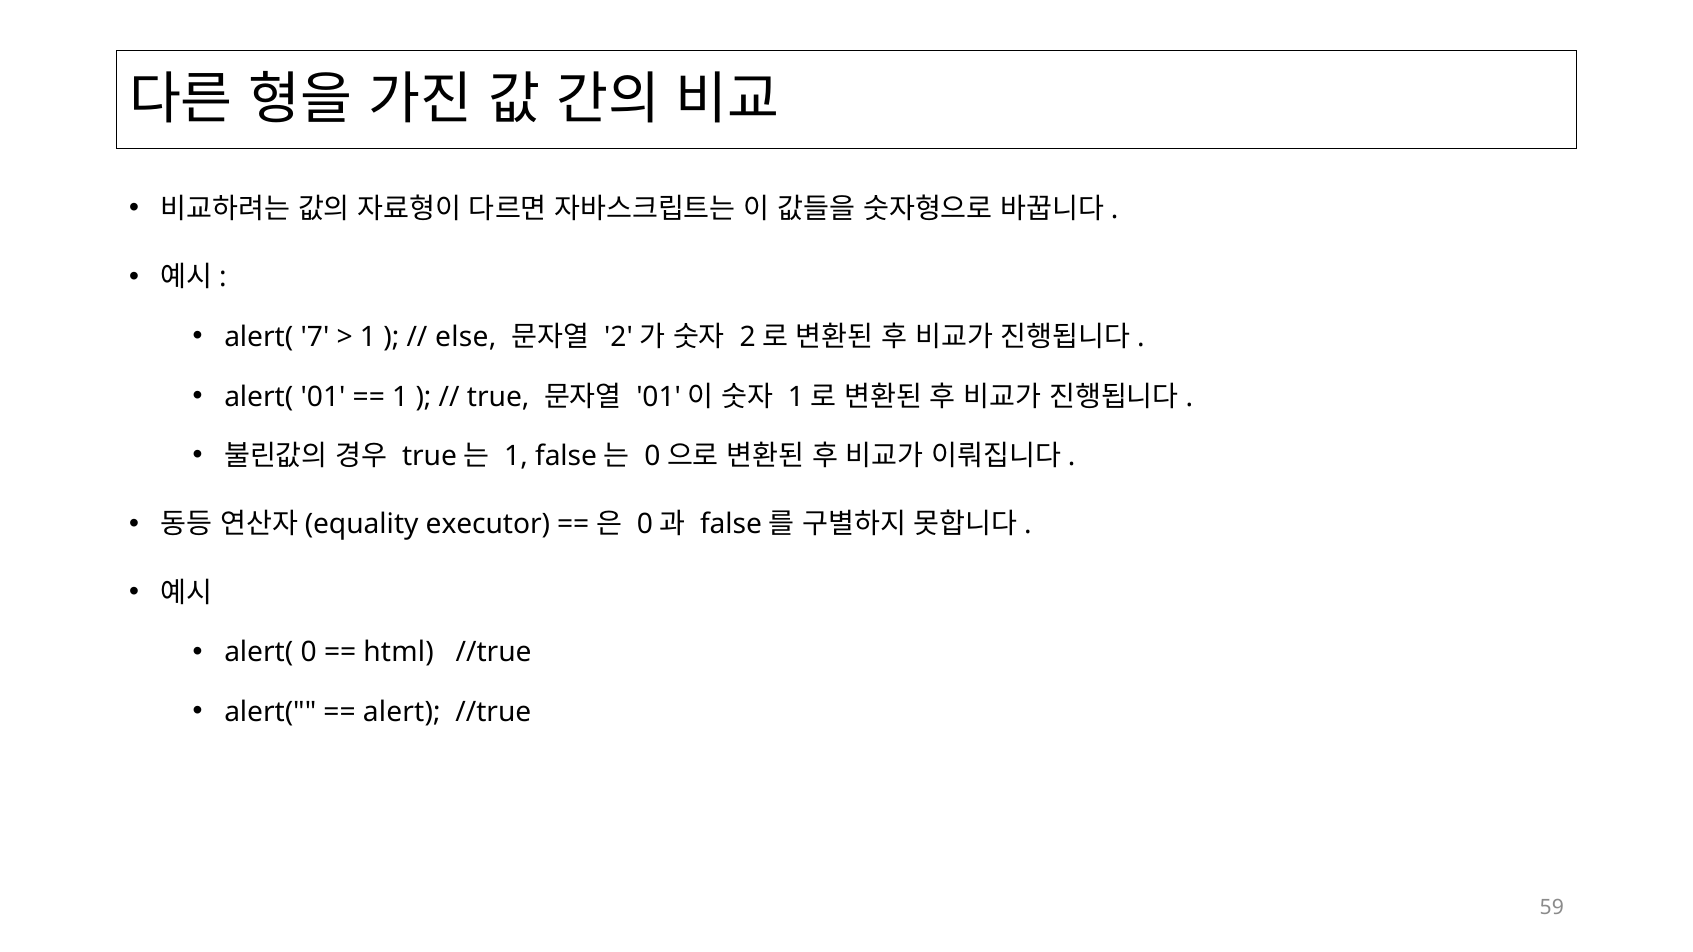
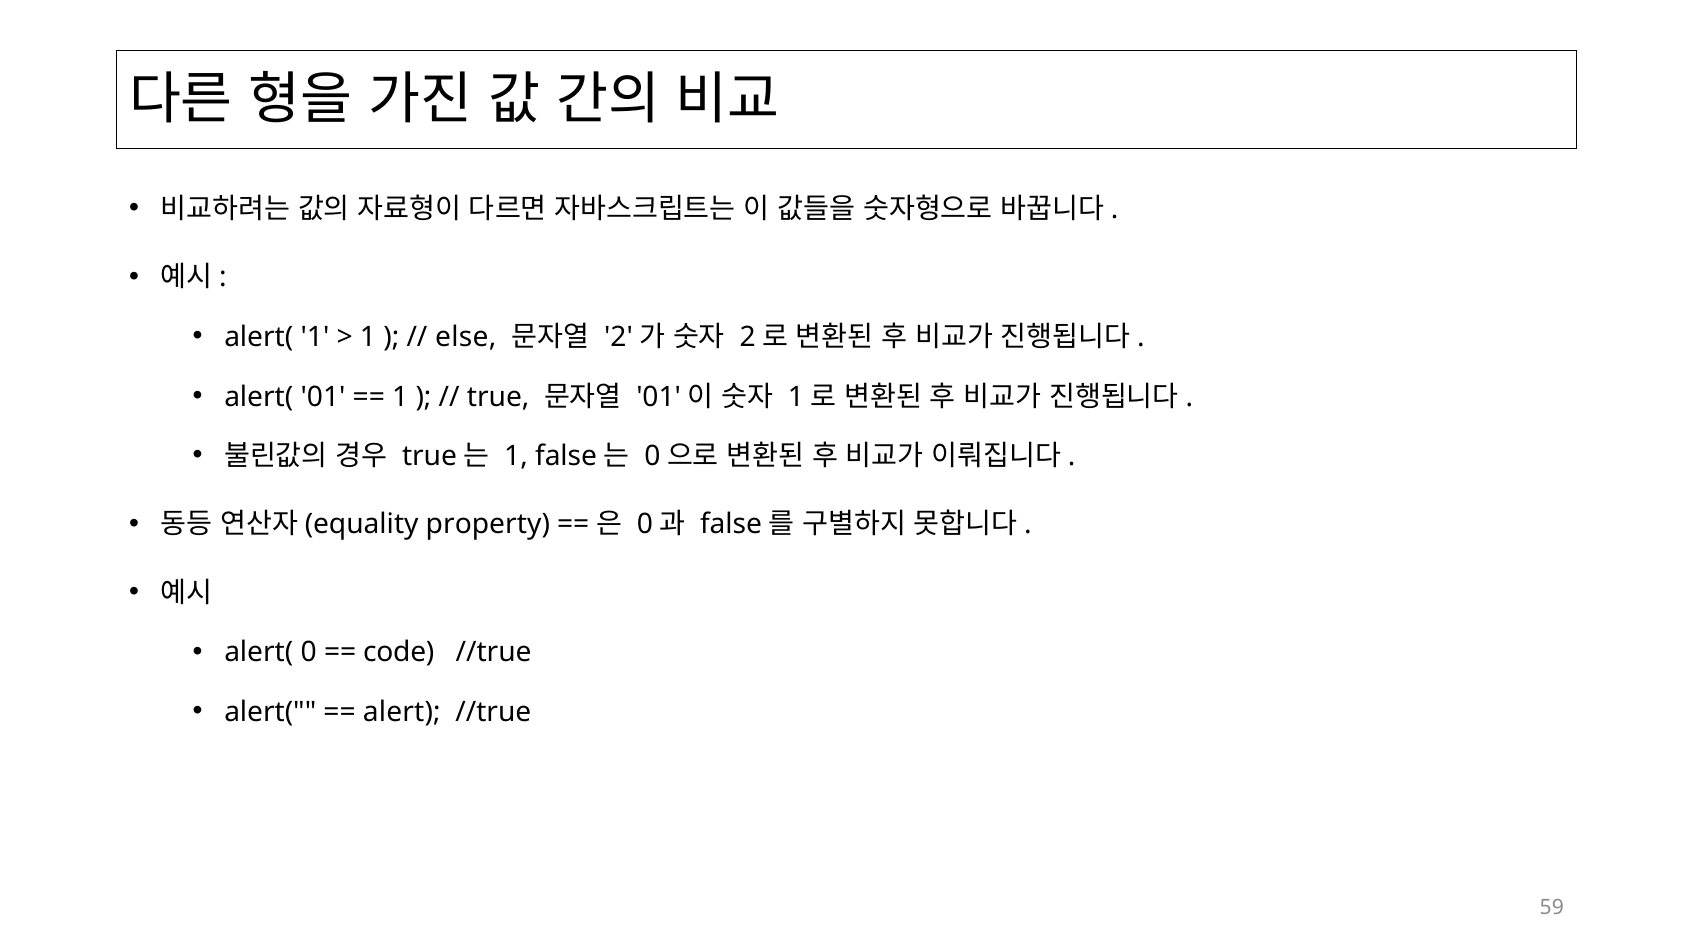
alert( 7: 7 -> 1 (315, 337)
executor: executor -> property (488, 525)
html: html -> code (399, 653)
